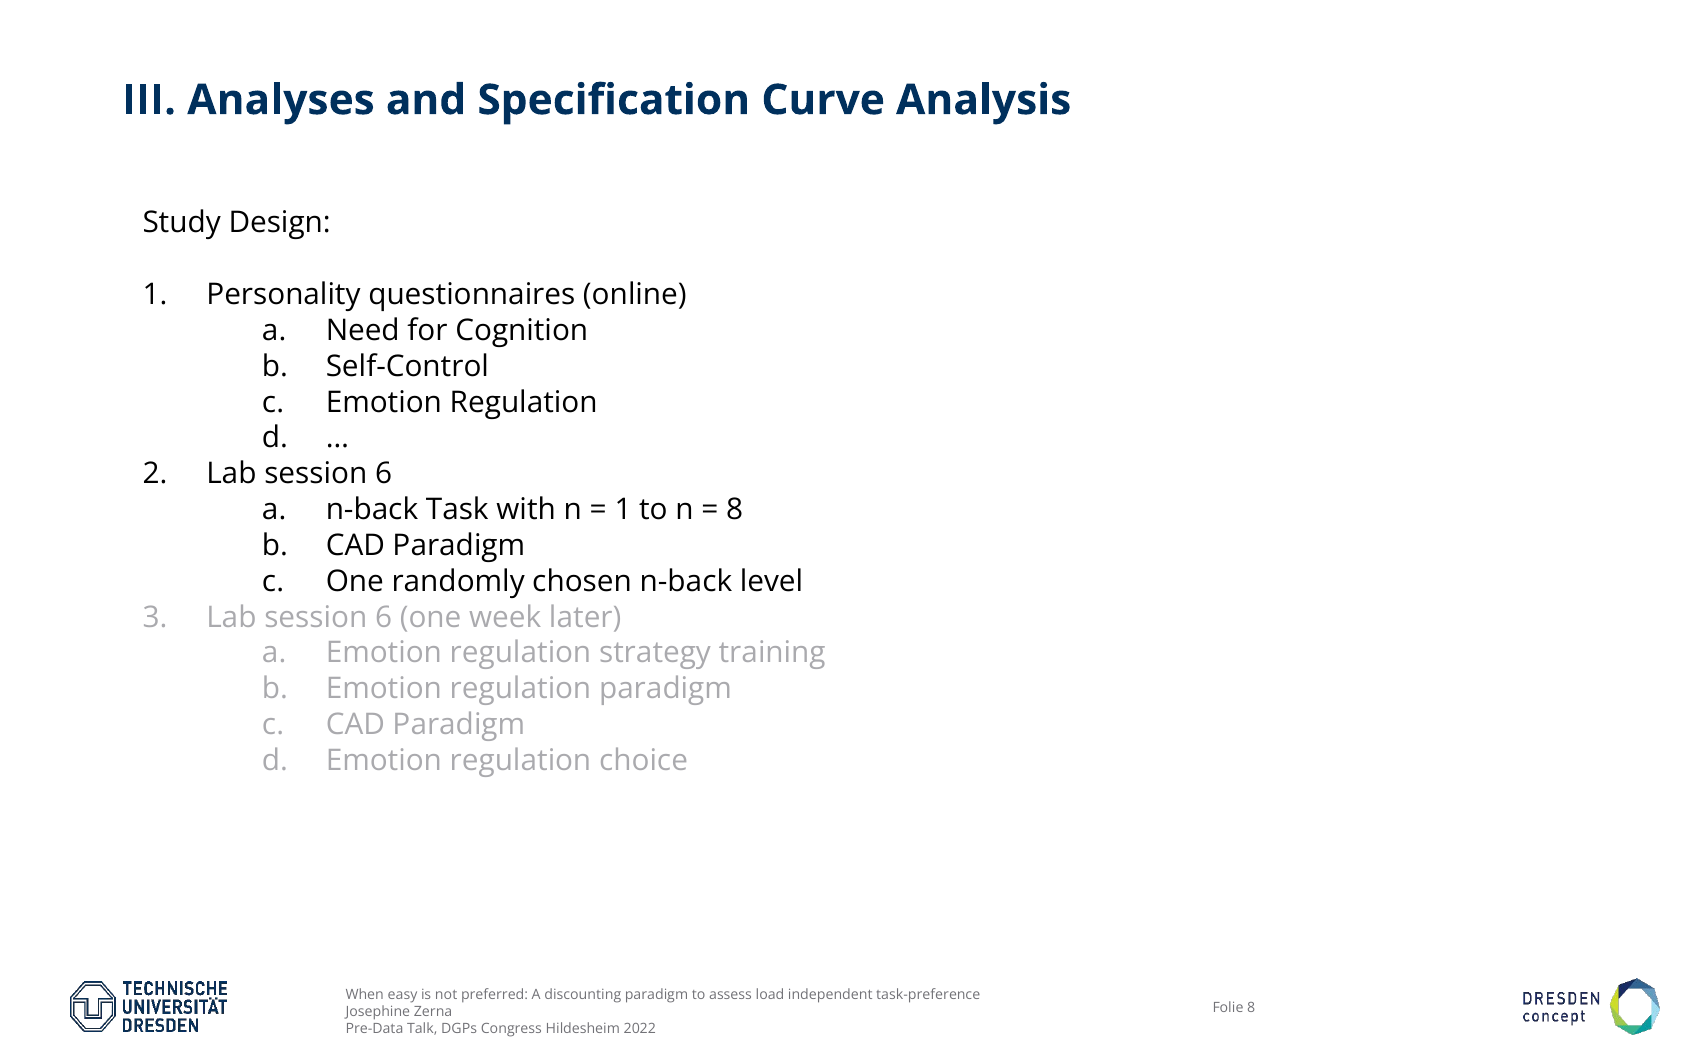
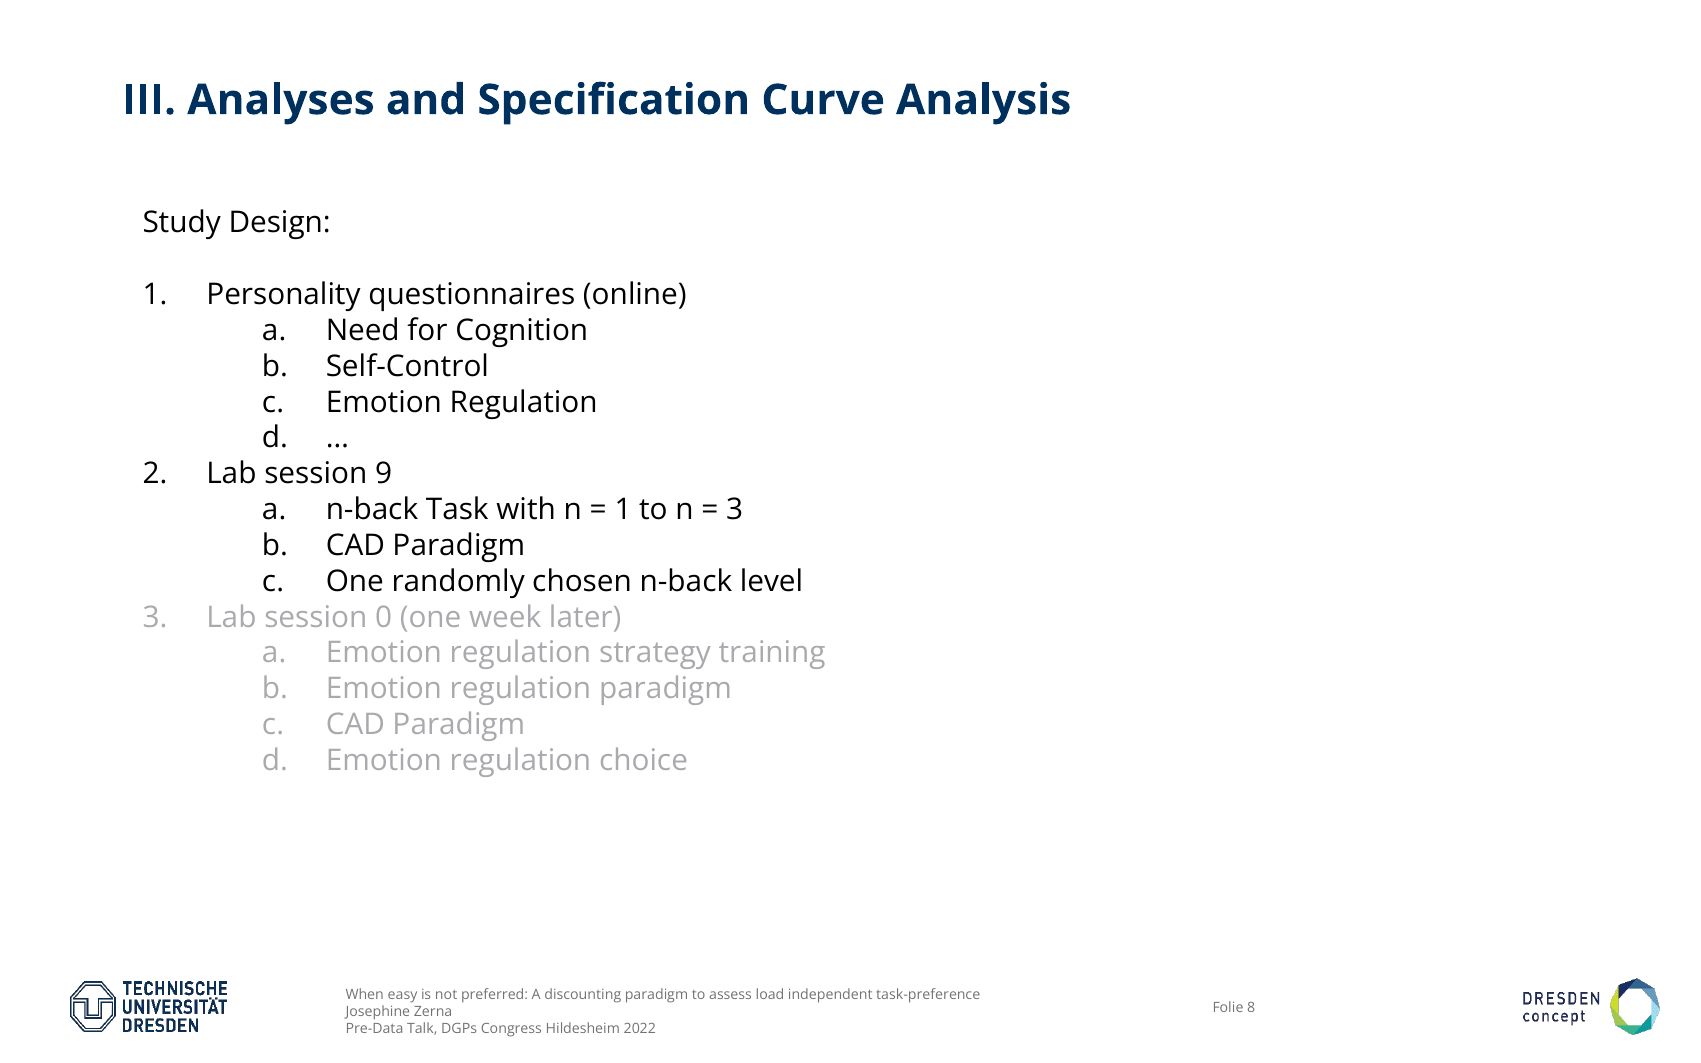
2 Lab session 6: 6 -> 9 (384, 474)
8: 8 -> 3 (735, 510)
6: 6 -> 0 (384, 617)
